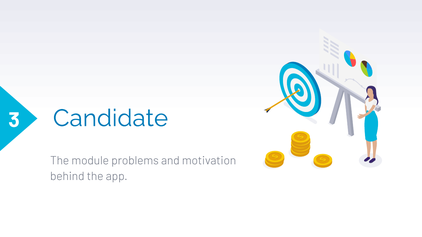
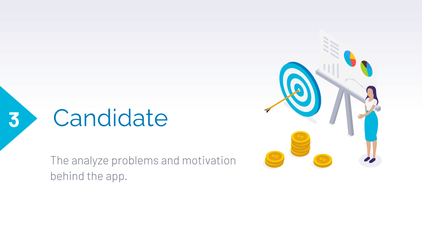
module: module -> analyze (90, 161)
